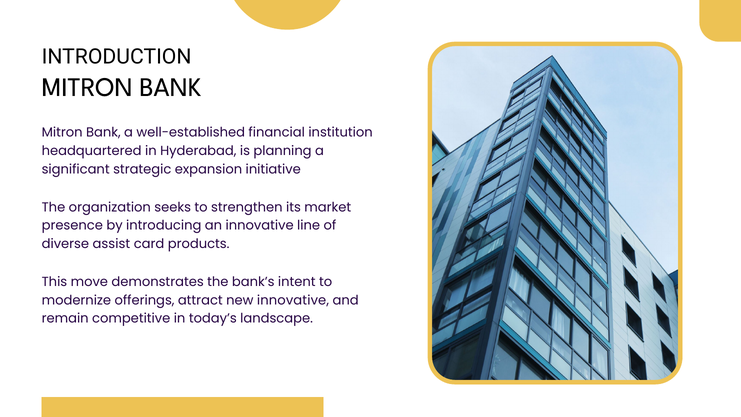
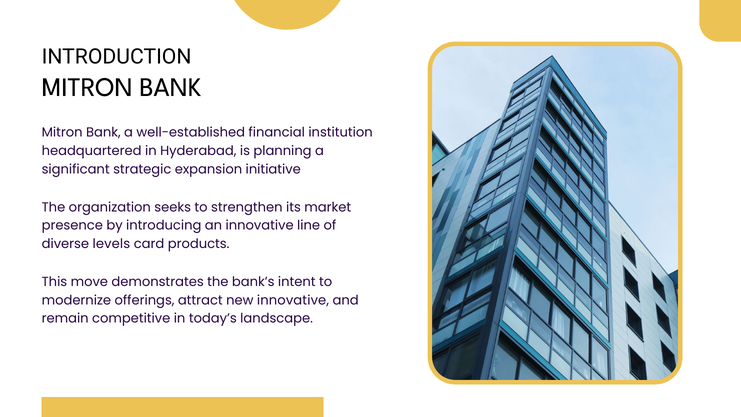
assist: assist -> levels (111, 244)
